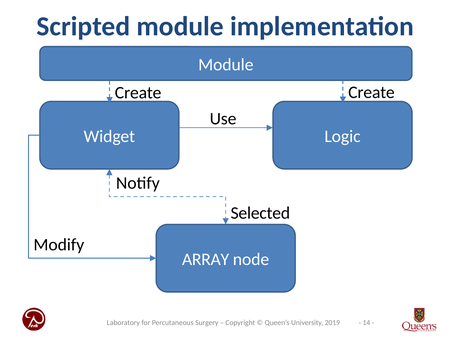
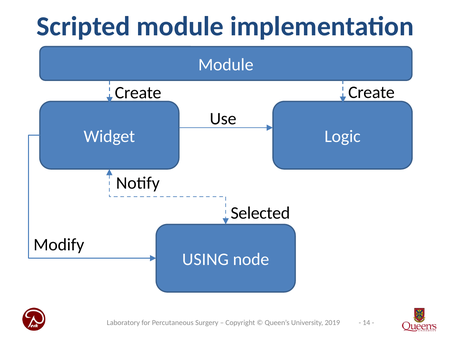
ARRAY: ARRAY -> USING (205, 260)
